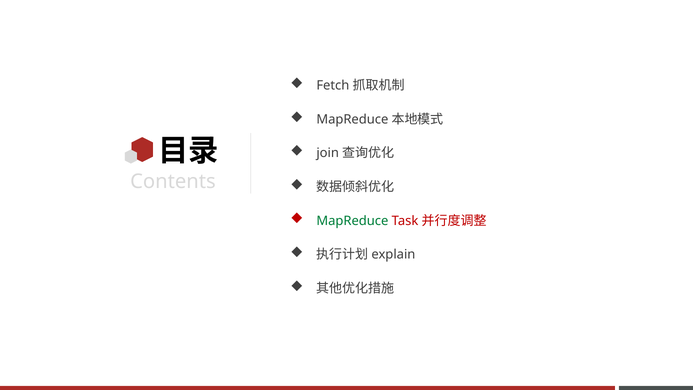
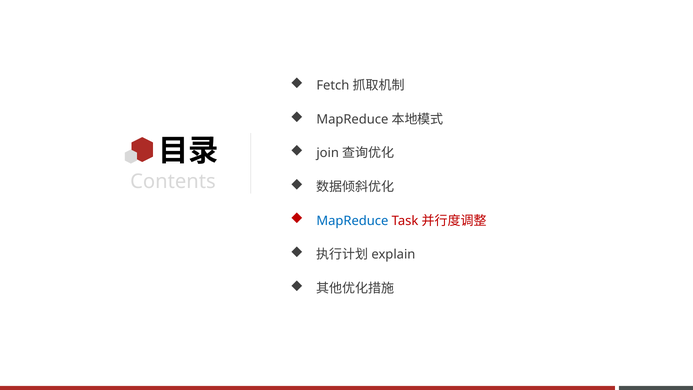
MapReduce colour: green -> blue (352, 221)
